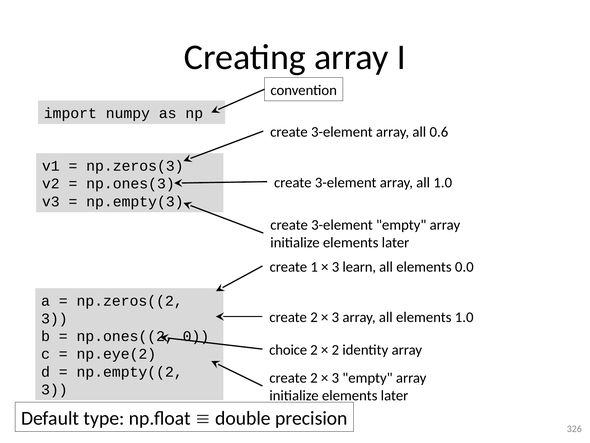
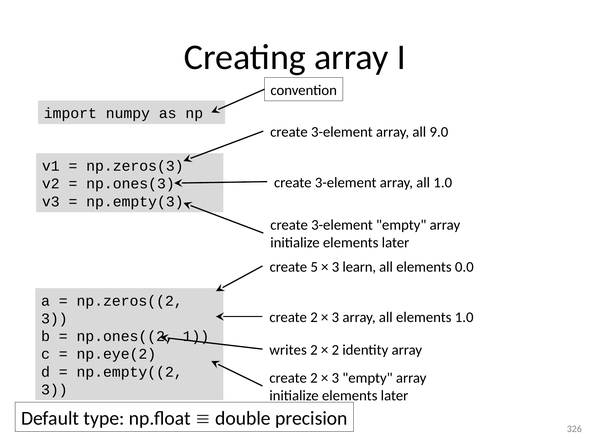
0.6: 0.6 -> 9.0 (439, 132)
1: 1 -> 5 (314, 267)
0: 0 -> 1 (196, 336)
choice: choice -> writes (288, 350)
